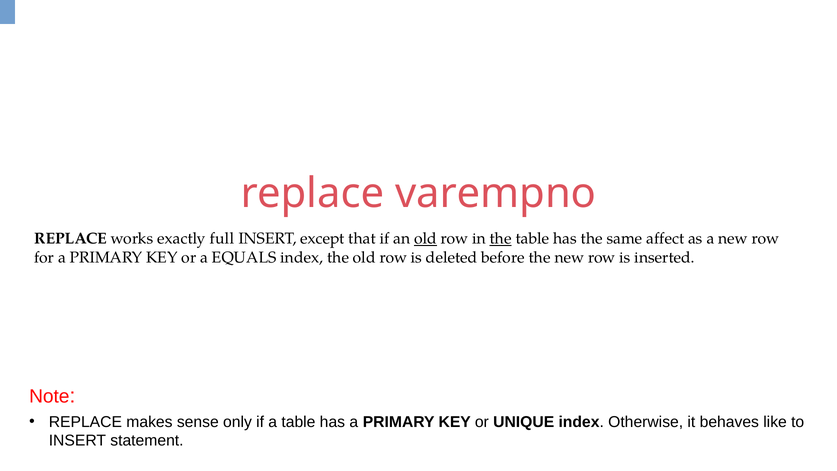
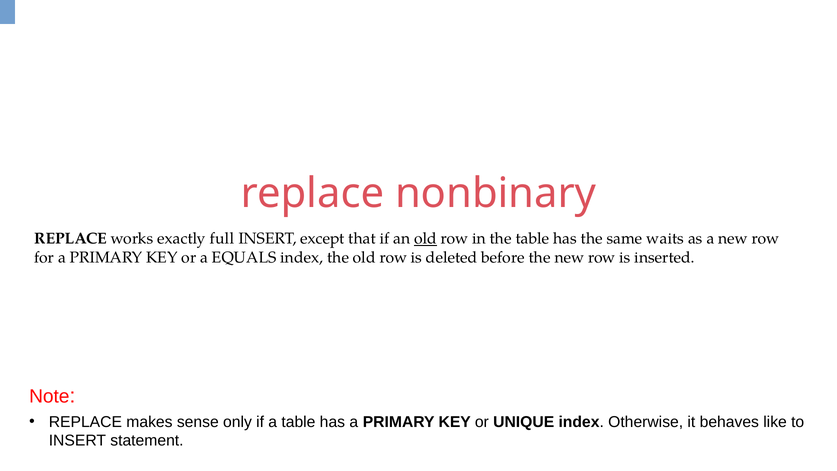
varempno: varempno -> nonbinary (496, 193)
the underline: present -> none (501, 239)
affect: affect -> waits (665, 239)
